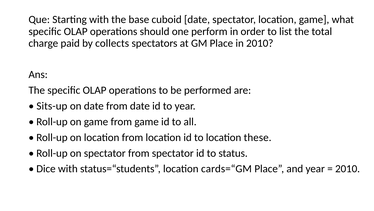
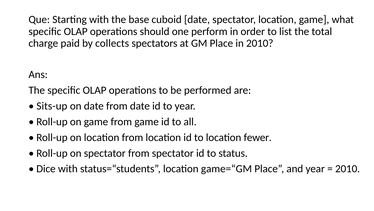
these: these -> fewer (258, 137)
cards=“GM: cards=“GM -> game=“GM (226, 168)
